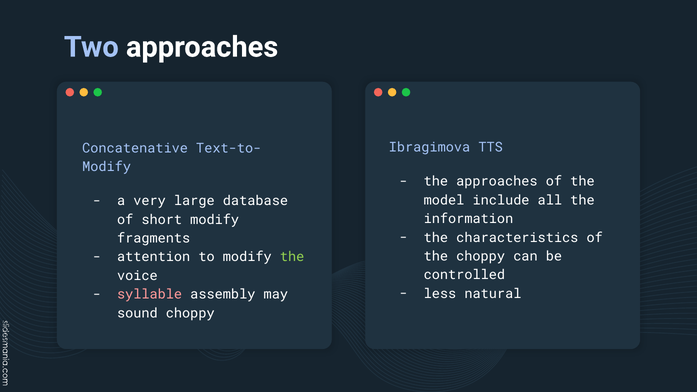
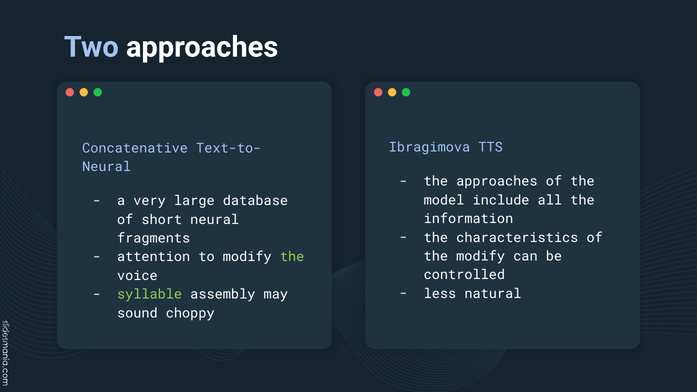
Modify: Modify -> Neural (107, 167)
short modify: modify -> neural (215, 220)
the choppy: choppy -> modify (481, 256)
syllable colour: pink -> light green (150, 294)
